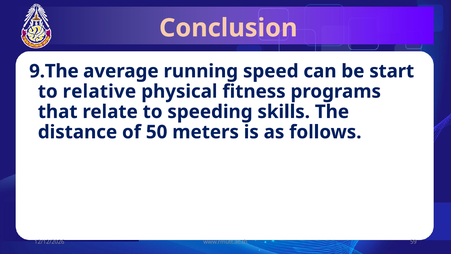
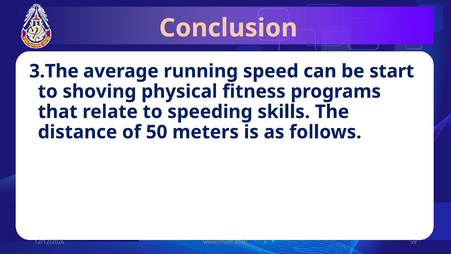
9.The: 9.The -> 3.The (54, 71)
relative: relative -> shoving (99, 91)
